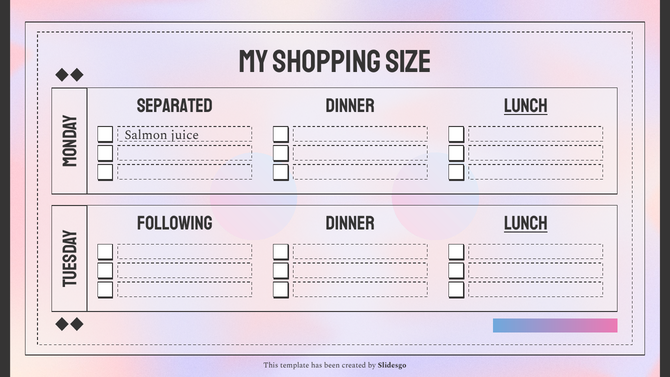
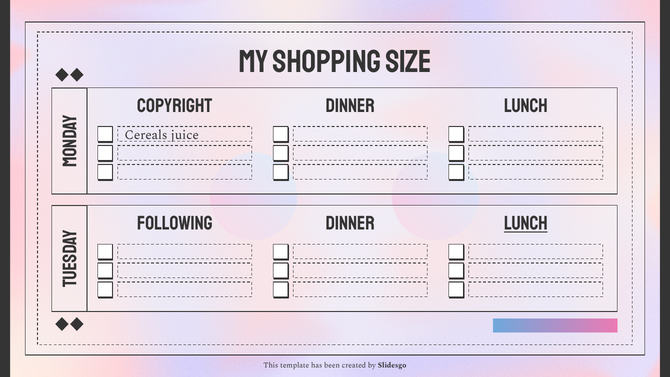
separated: separated -> copyright (175, 106)
lunch underline: present -> none (526, 106)
Salmon: Salmon -> Cereals (146, 135)
